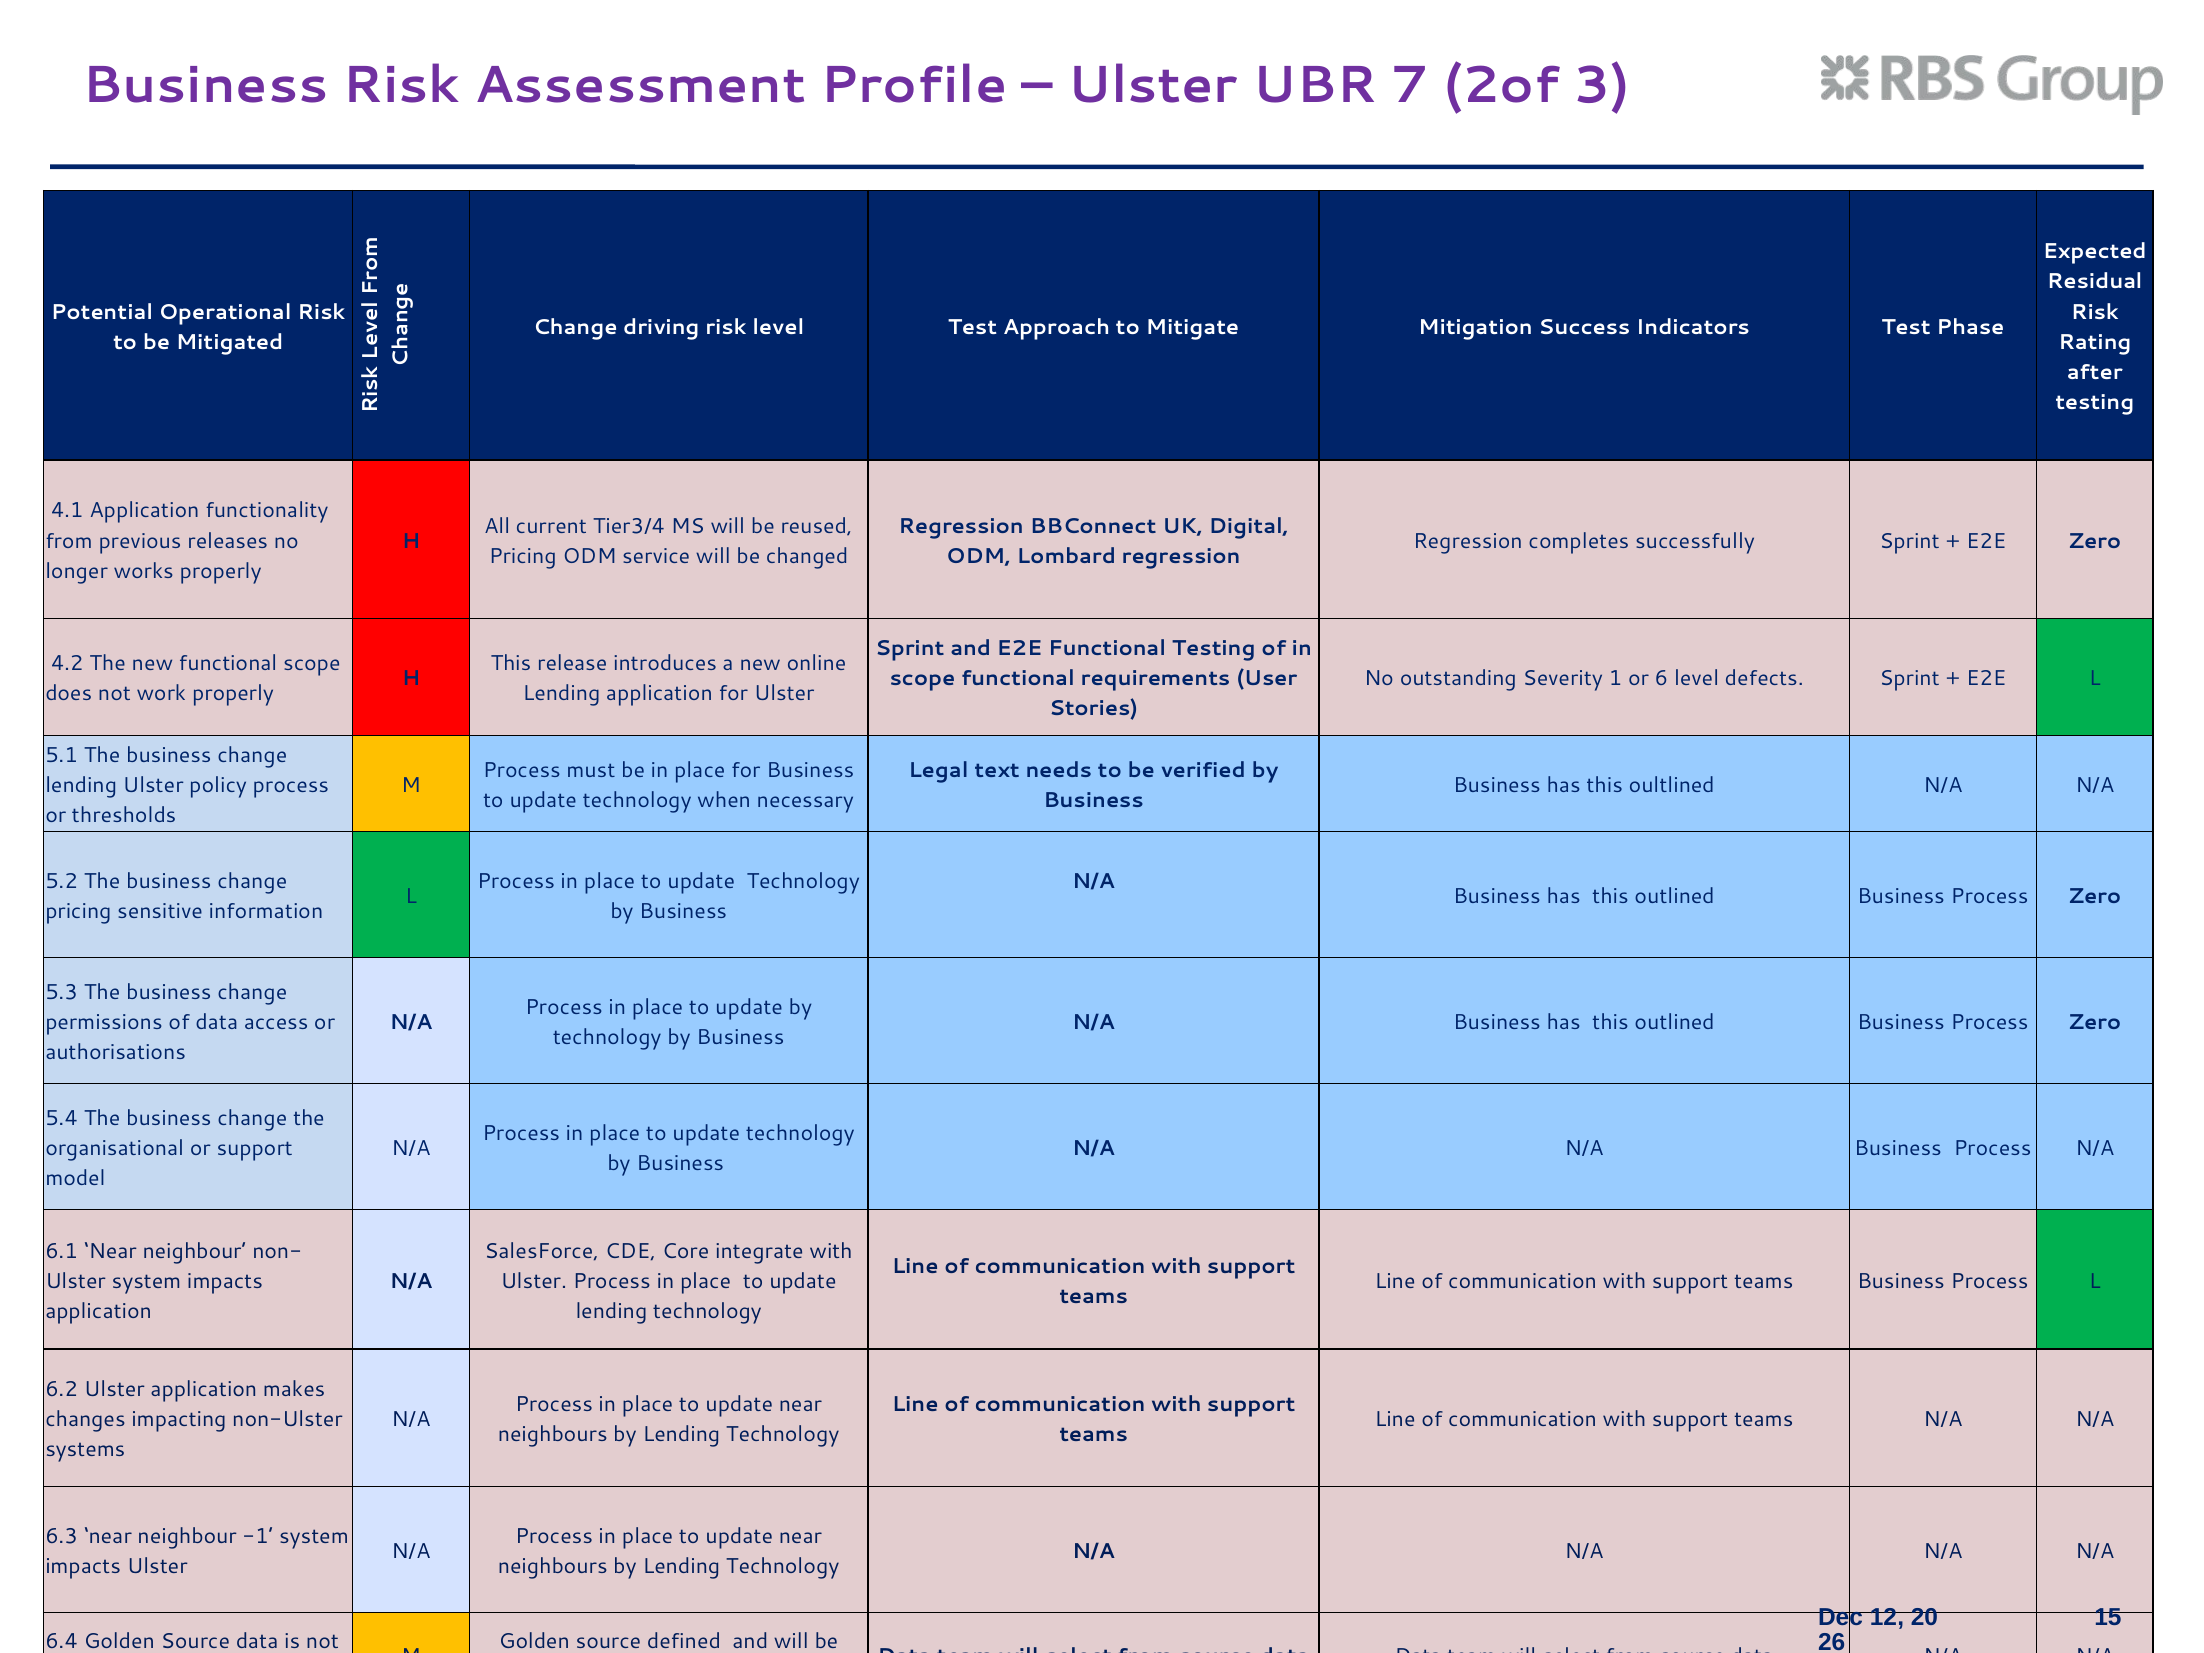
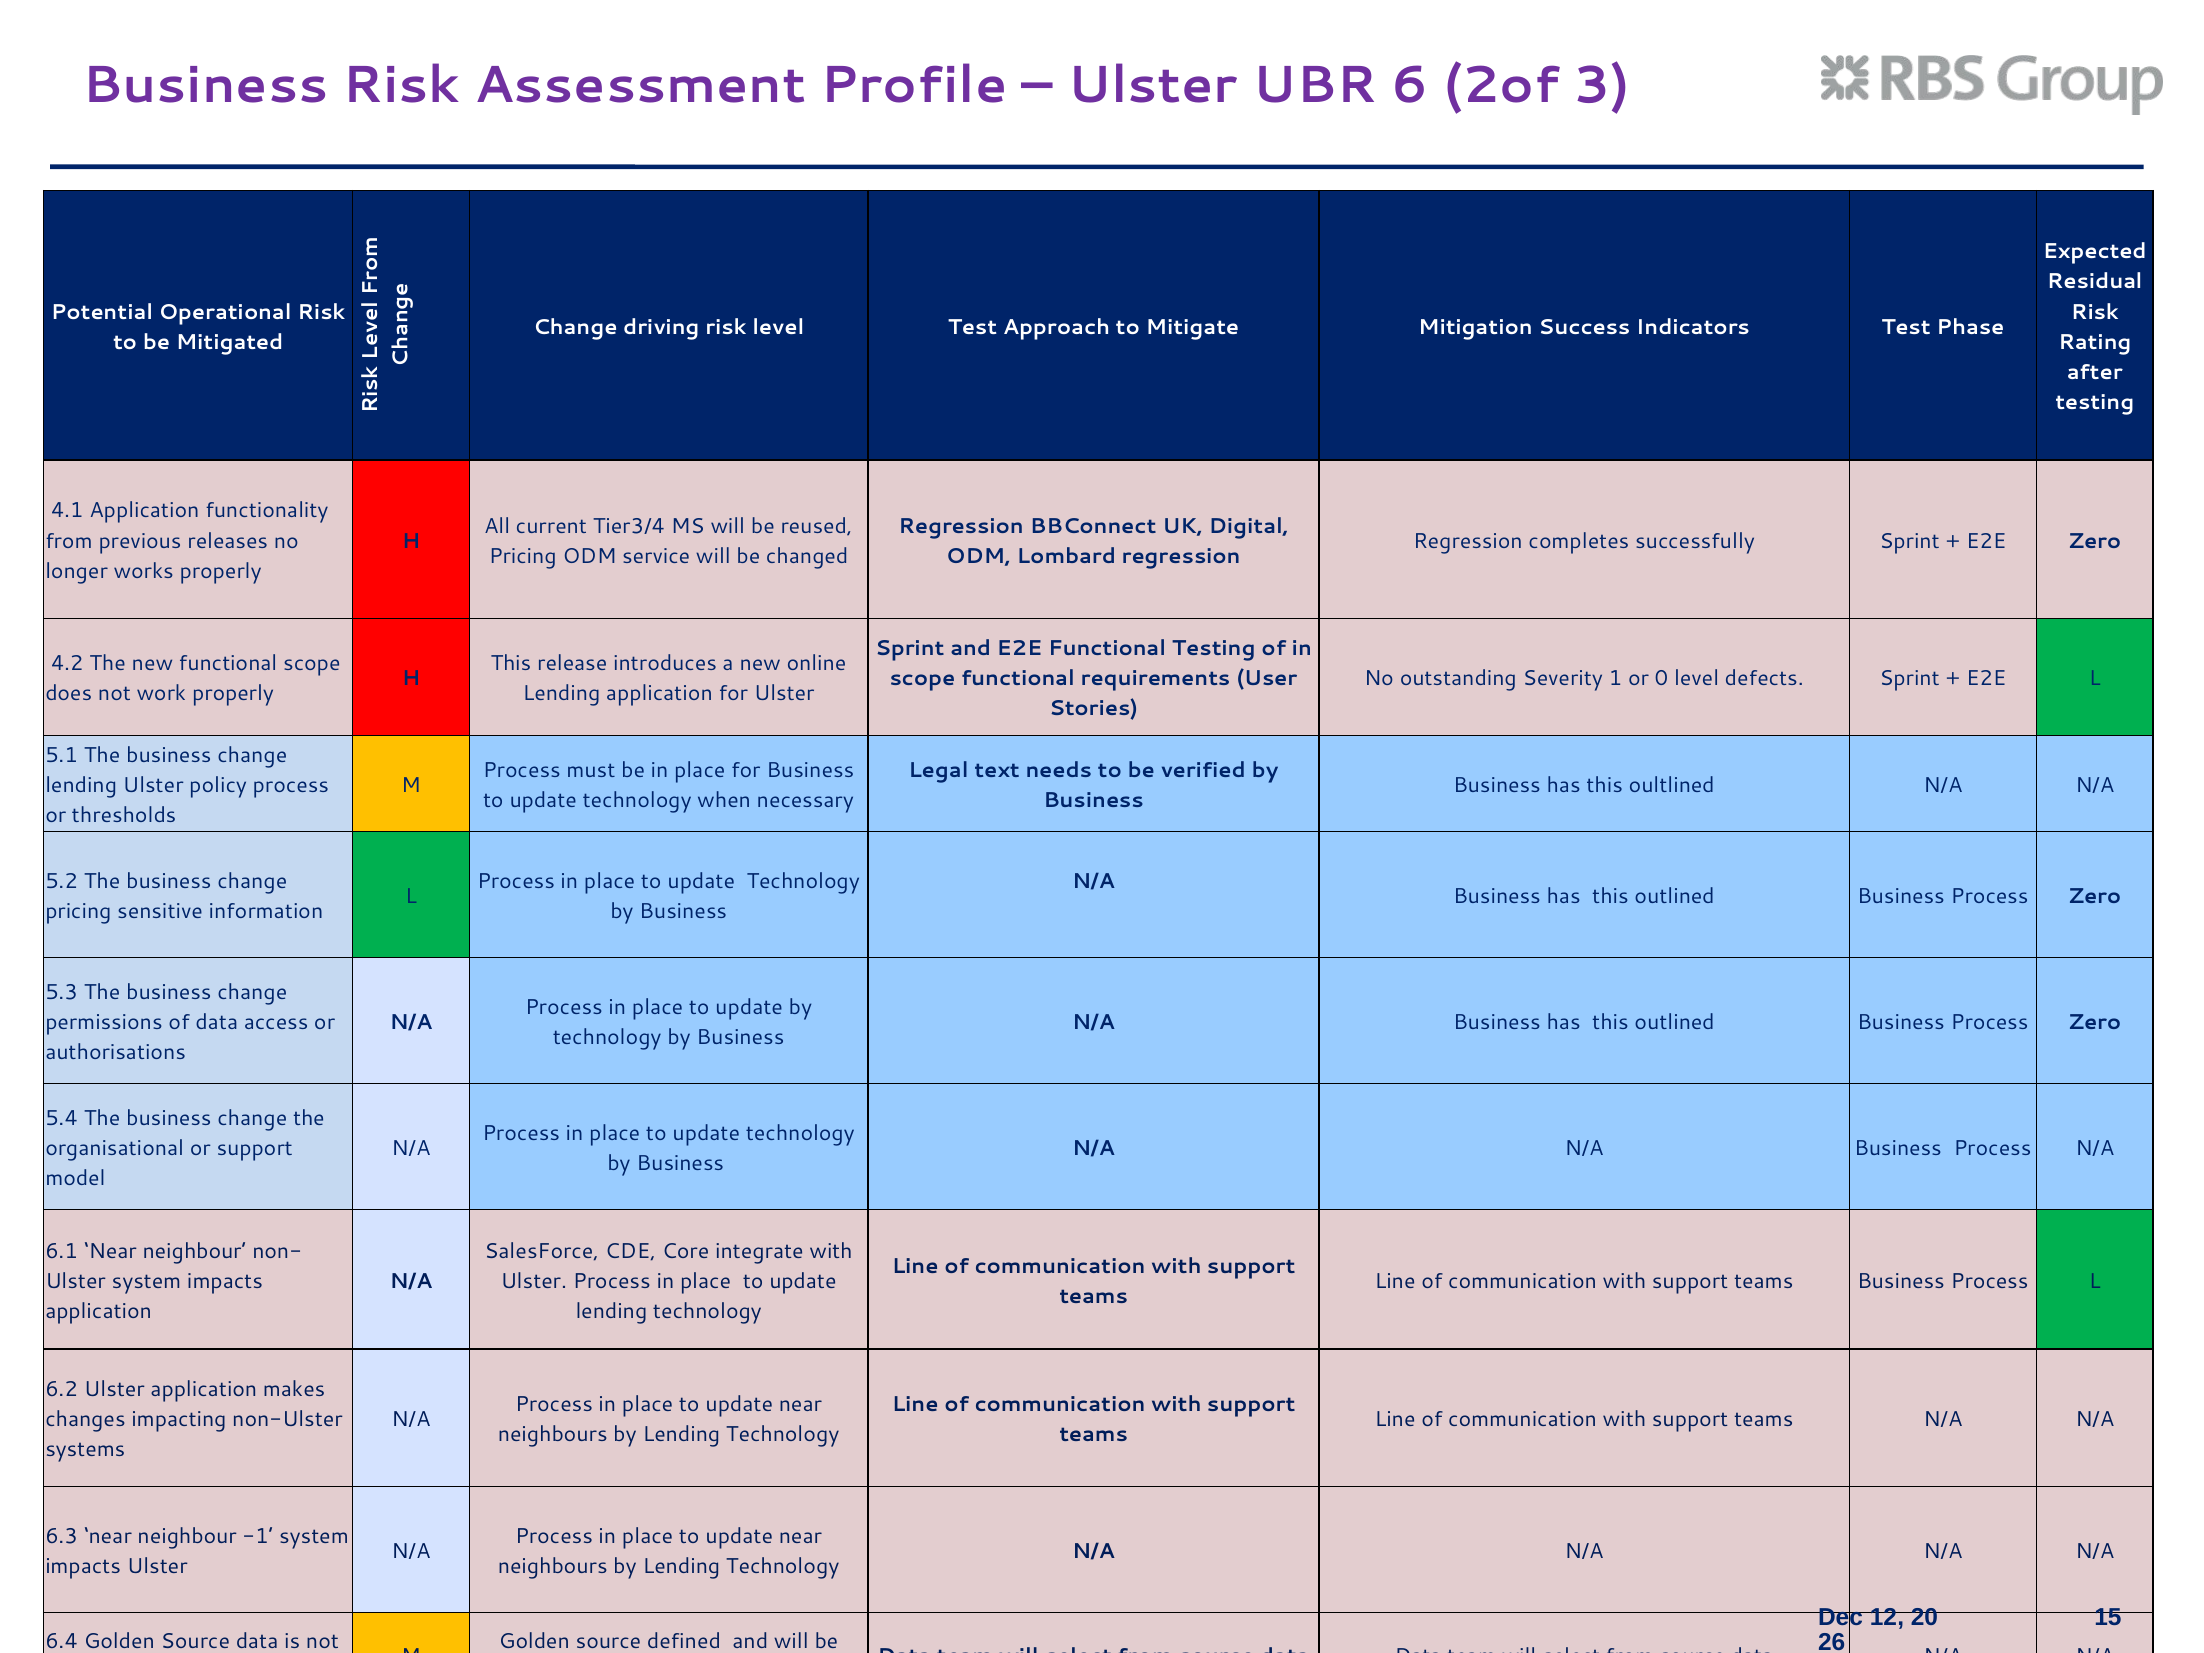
7: 7 -> 6 (1411, 86)
6: 6 -> 0 (1661, 679)
